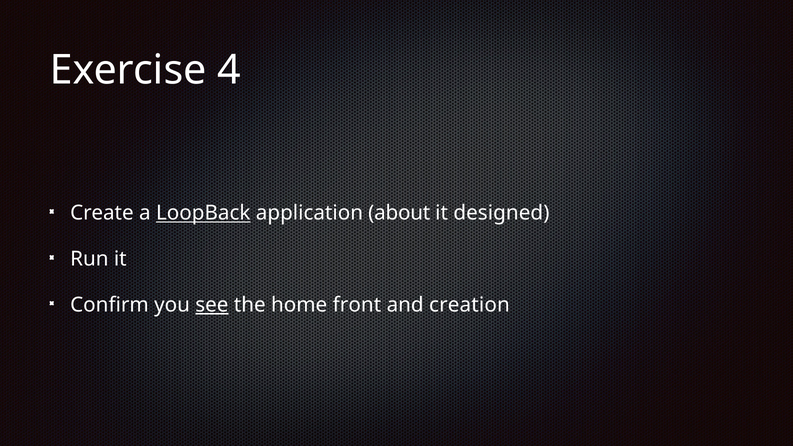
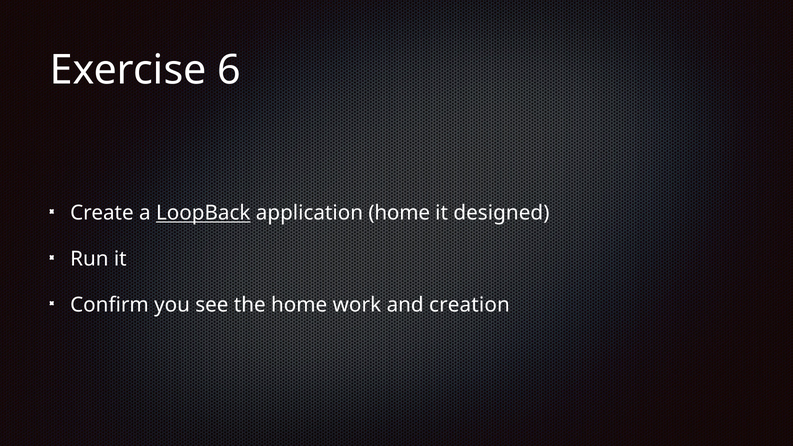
4: 4 -> 6 (229, 70)
application about: about -> home (399, 213)
see underline: present -> none (212, 305)
front: front -> work (357, 305)
